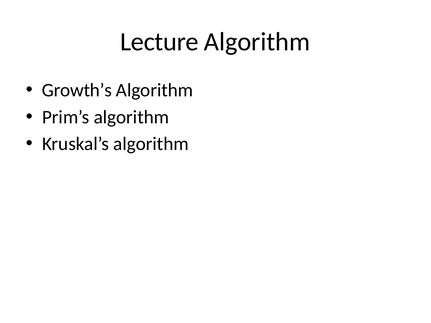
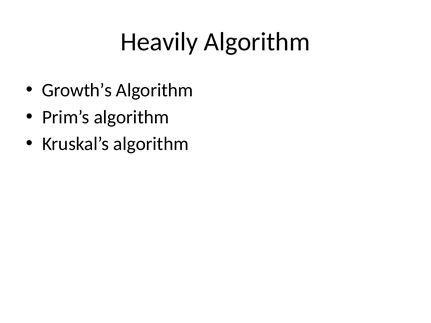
Lecture: Lecture -> Heavily (159, 42)
